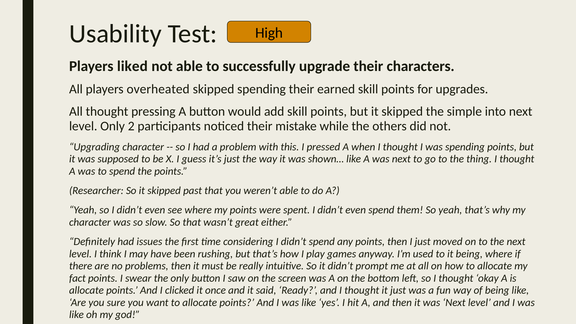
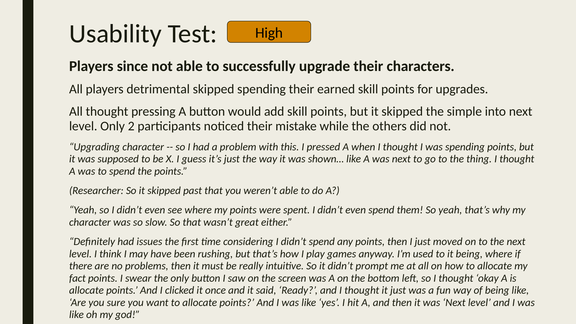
liked: liked -> since (132, 66)
overheated: overheated -> detrimental (158, 89)
